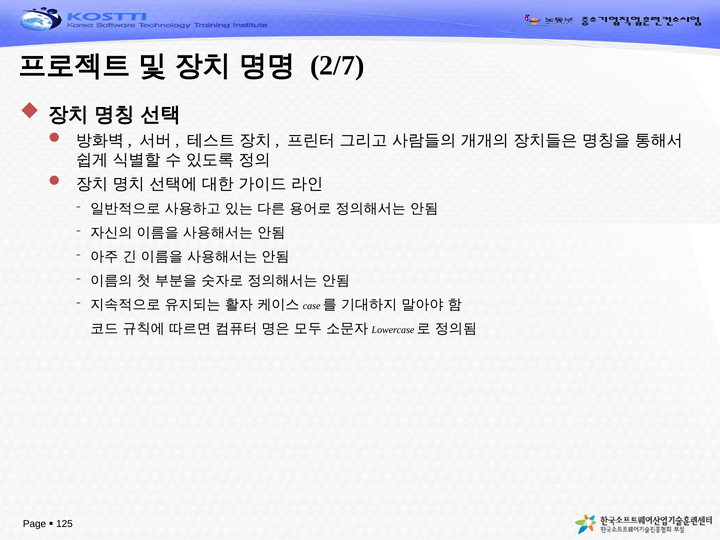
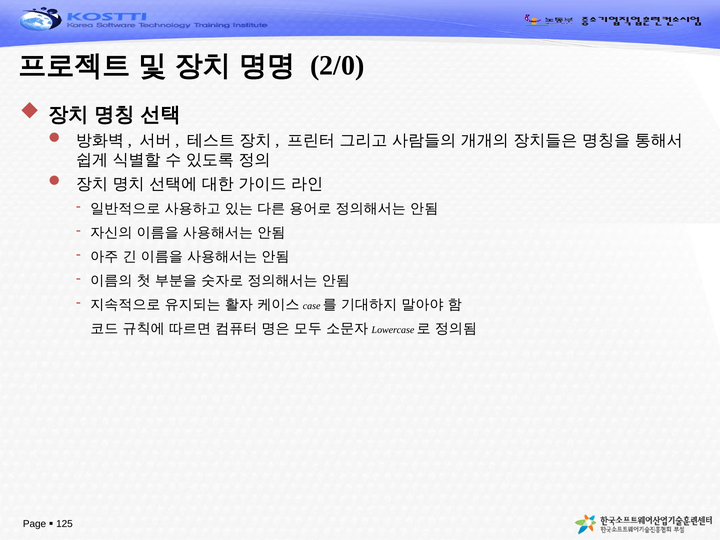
2/7: 2/7 -> 2/0 (337, 66)
